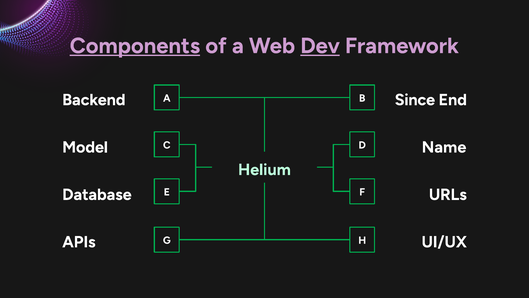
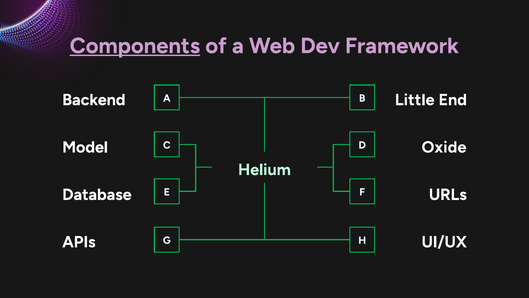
Dev underline: present -> none (320, 46)
Since: Since -> Little (415, 100)
Name: Name -> Oxide (444, 147)
